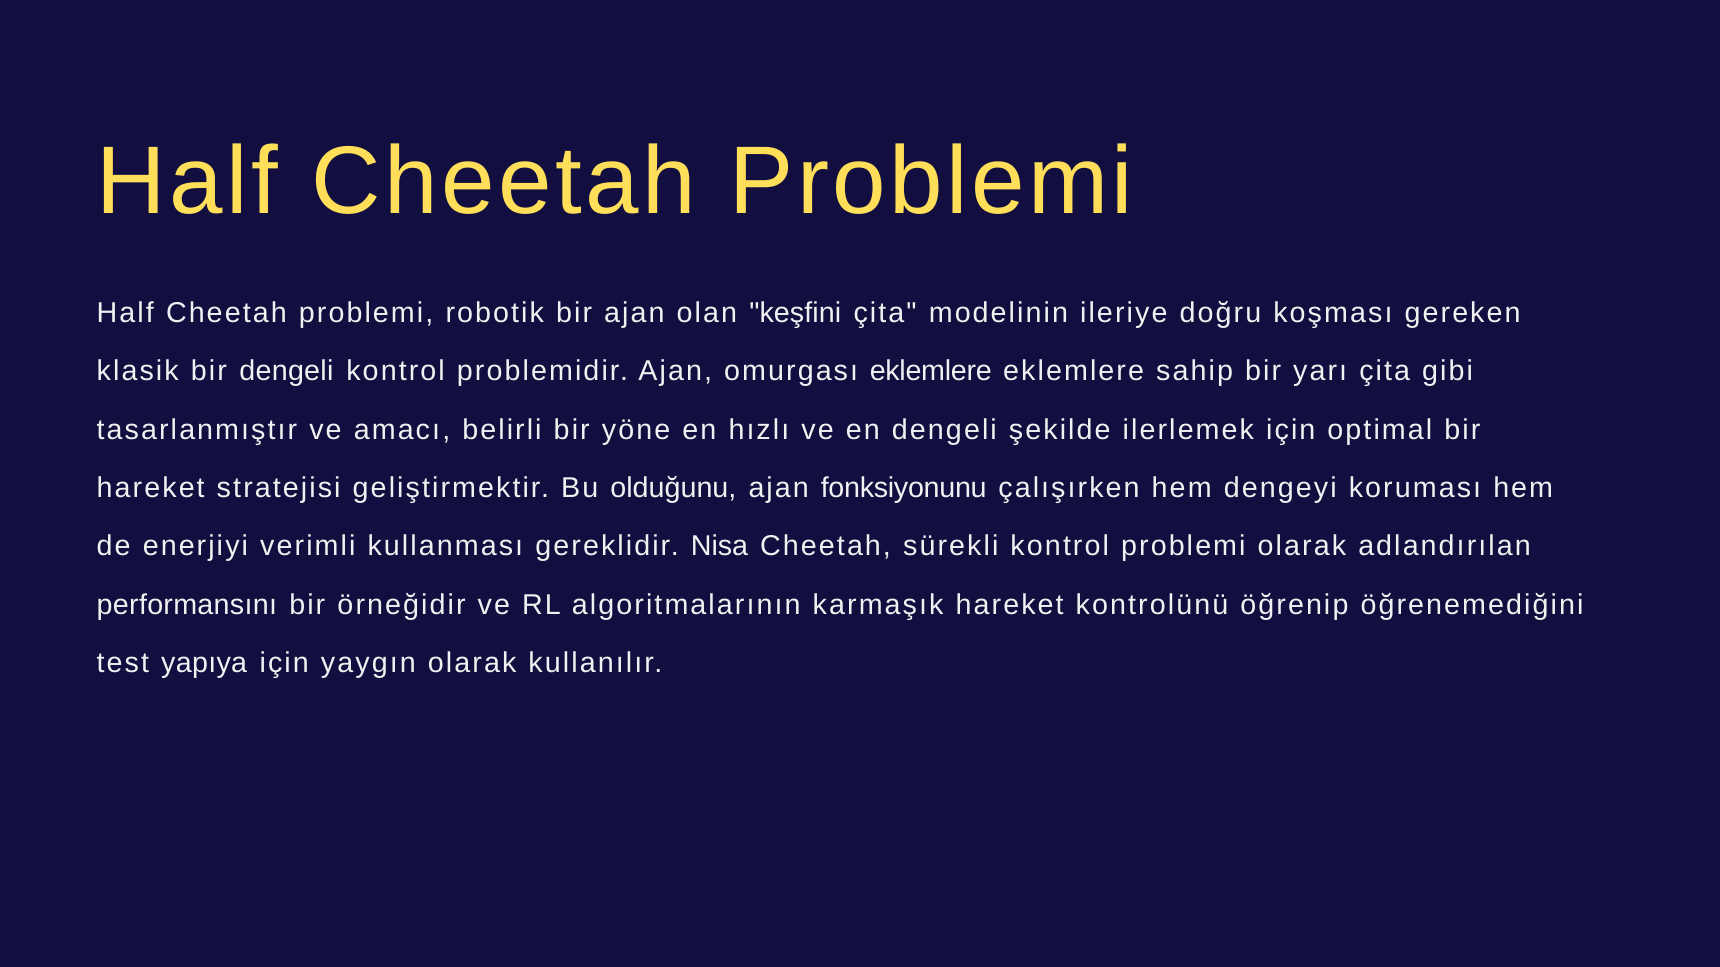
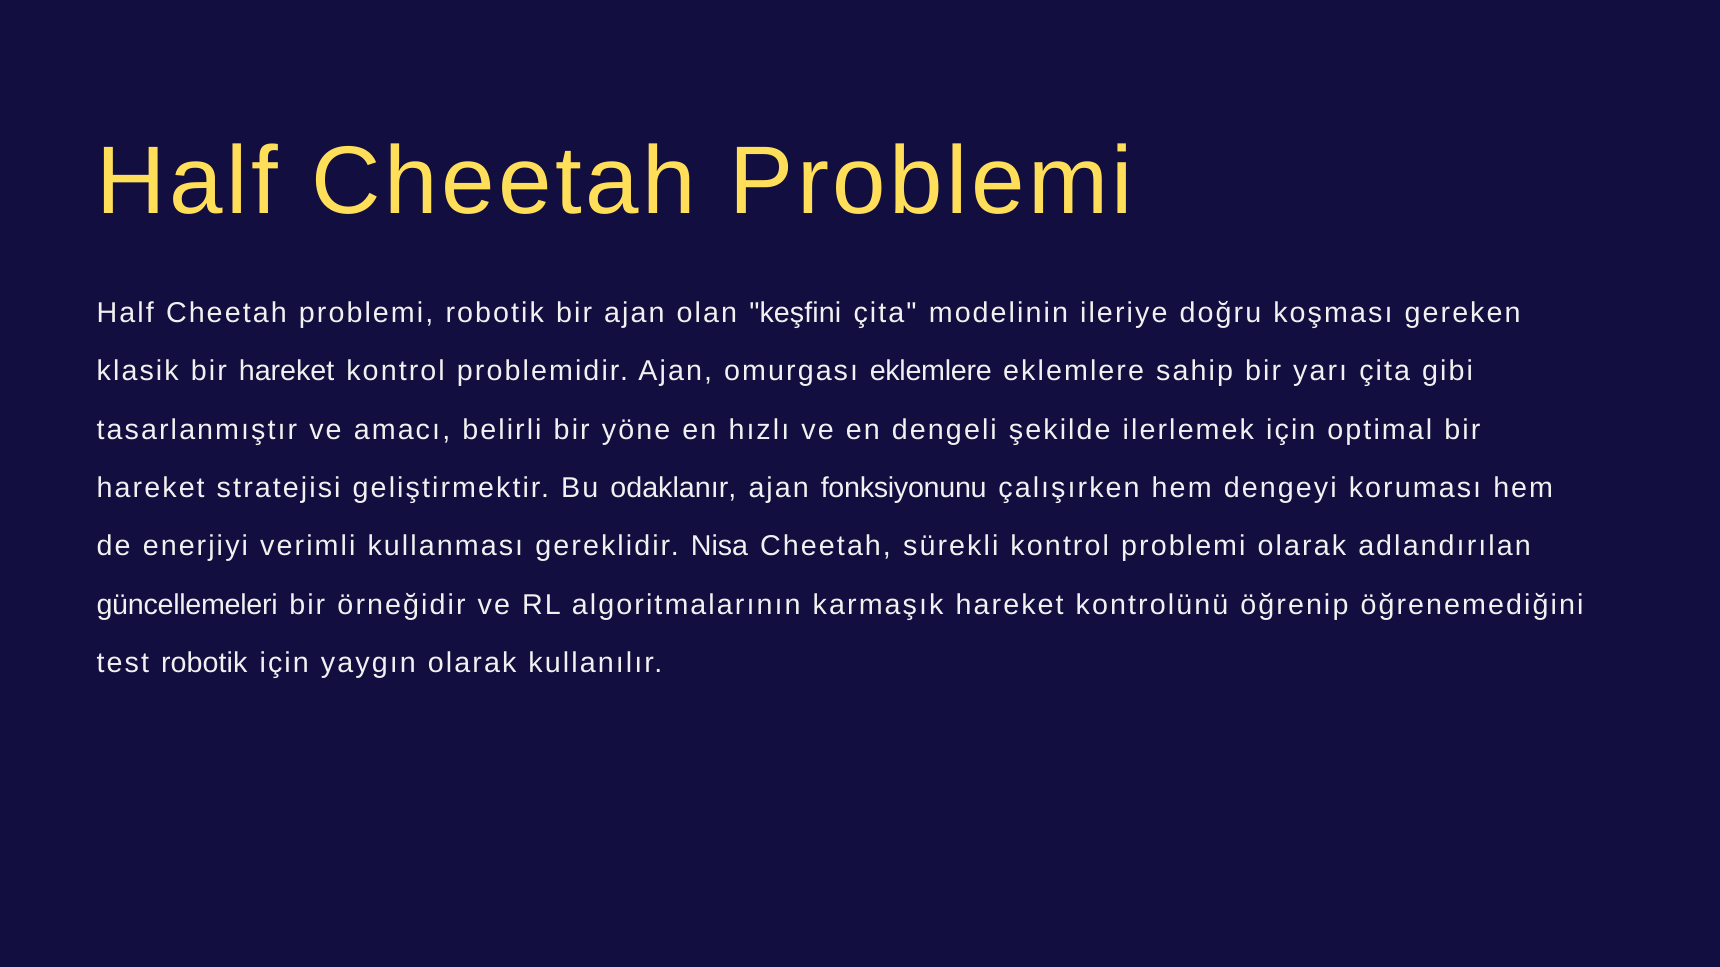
klasik bir dengeli: dengeli -> hareket (287, 371)
olduğunu: olduğunu -> odaklanır (673, 488)
performansını: performansını -> güncellemeleri (187, 605)
test yapıya: yapıya -> robotik (204, 664)
